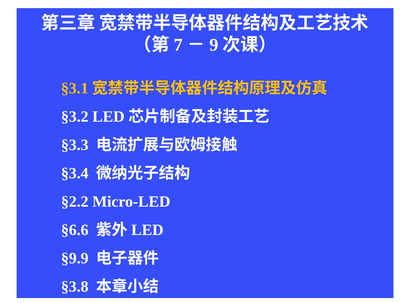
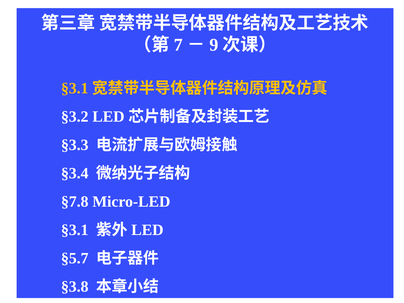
§2.2: §2.2 -> §7.8 (75, 202)
§6.6: §6.6 -> §3.1 (75, 230)
§9.9: §9.9 -> §5.7 (75, 258)
